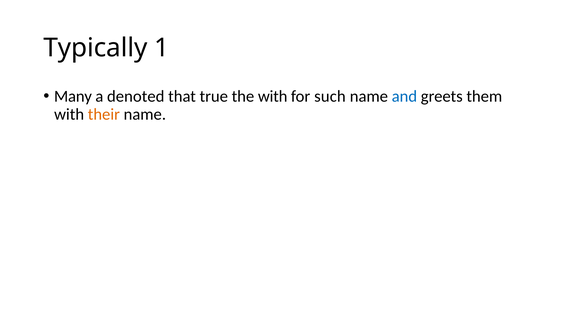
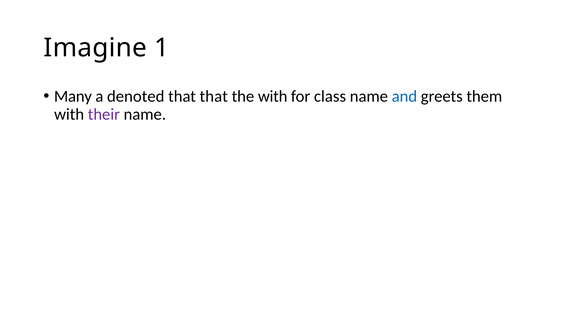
Typically: Typically -> Imagine (95, 48)
that true: true -> that (214, 96)
such: such -> class (330, 96)
their colour: orange -> purple (104, 114)
